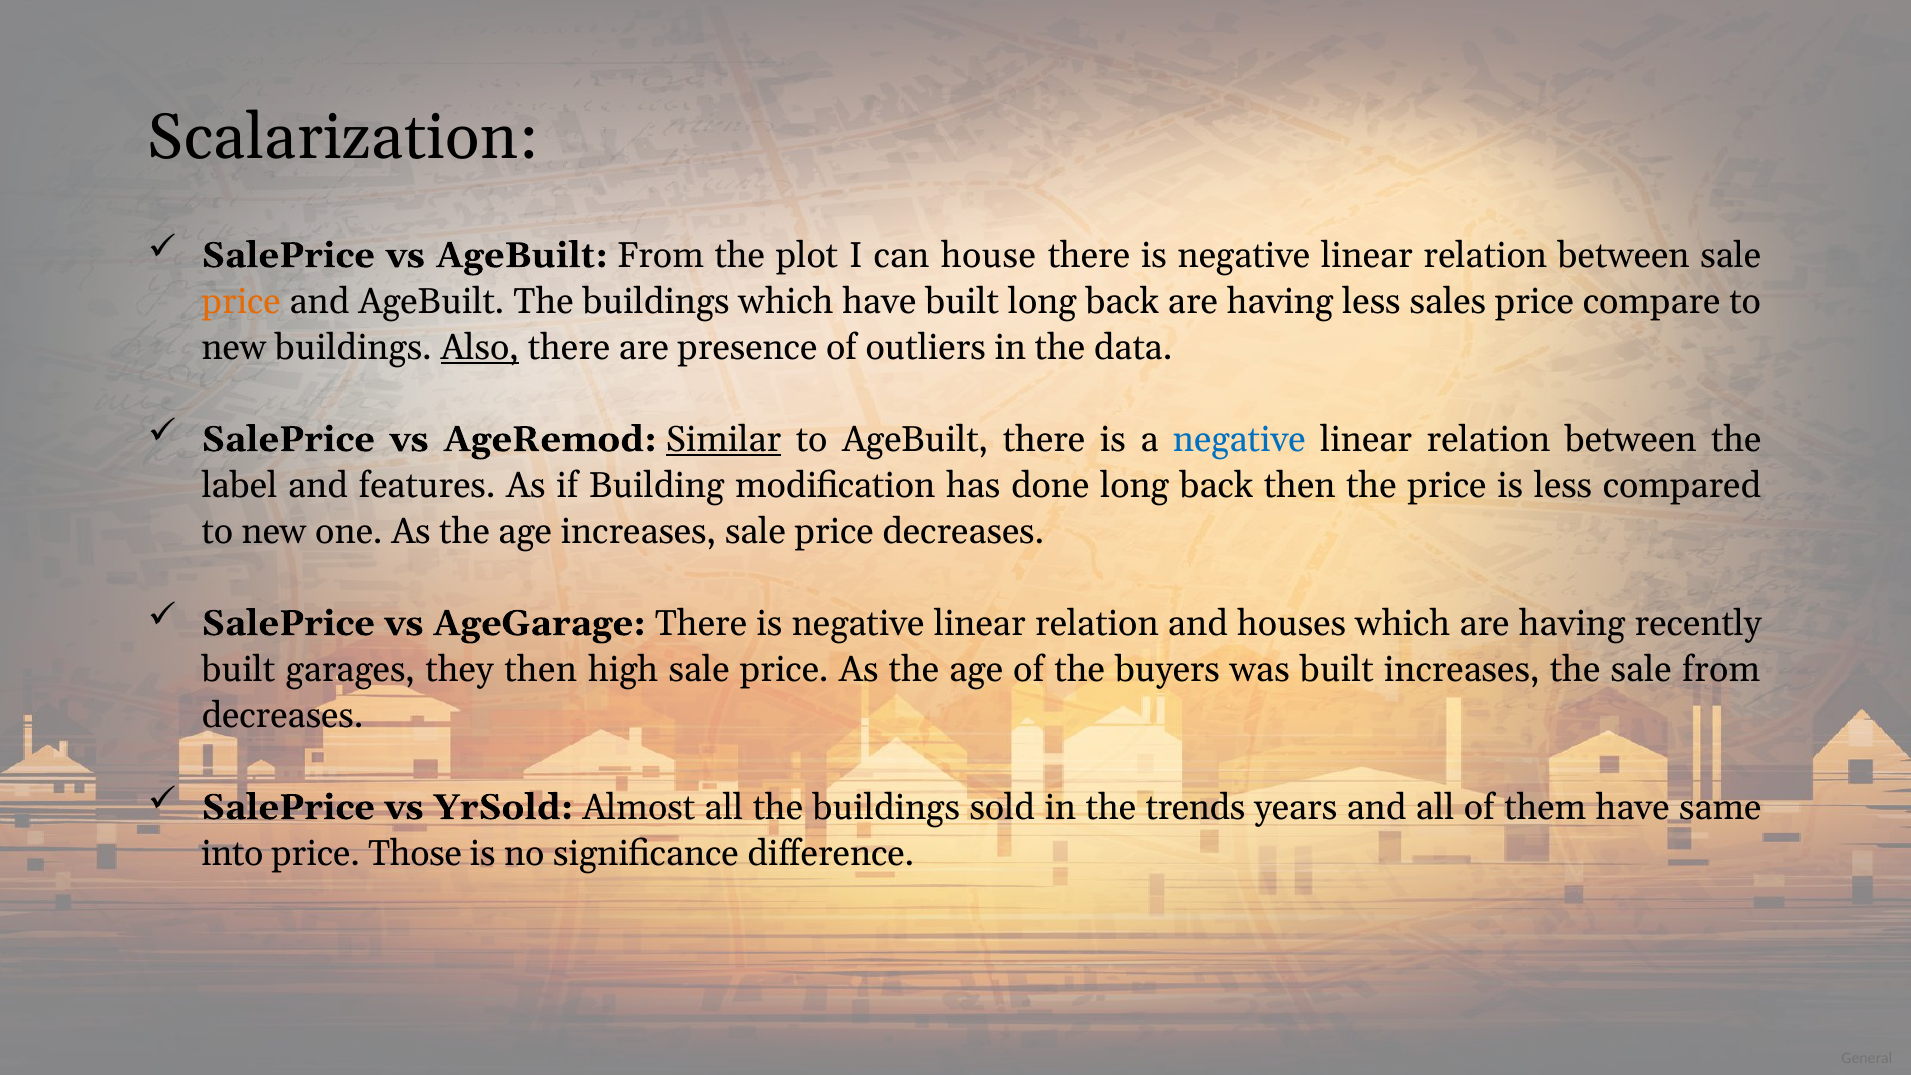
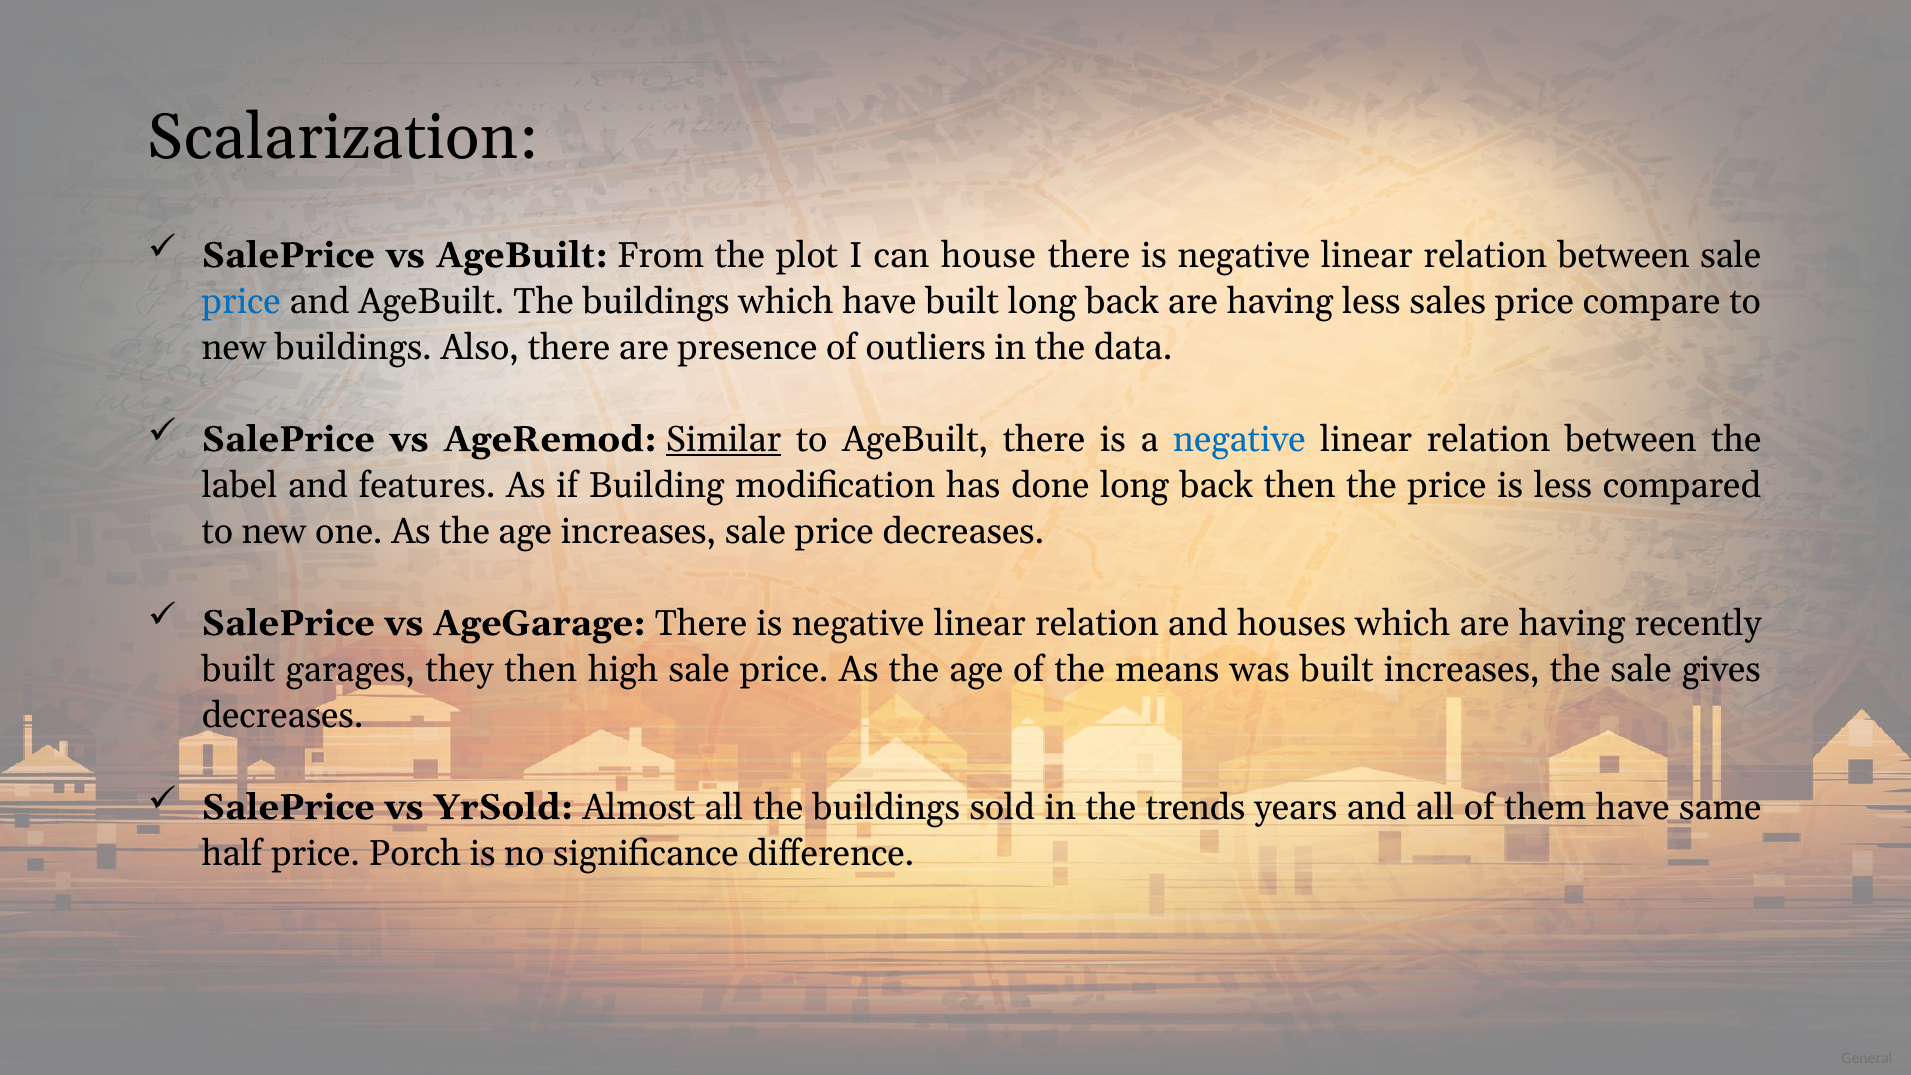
price colour: orange -> blue (241, 301)
Also underline: present -> none (480, 347)
buyers: buyers -> means (1167, 669)
sale from: from -> gives (1721, 669)
into: into -> half (232, 853)
Those: Those -> Porch (415, 853)
